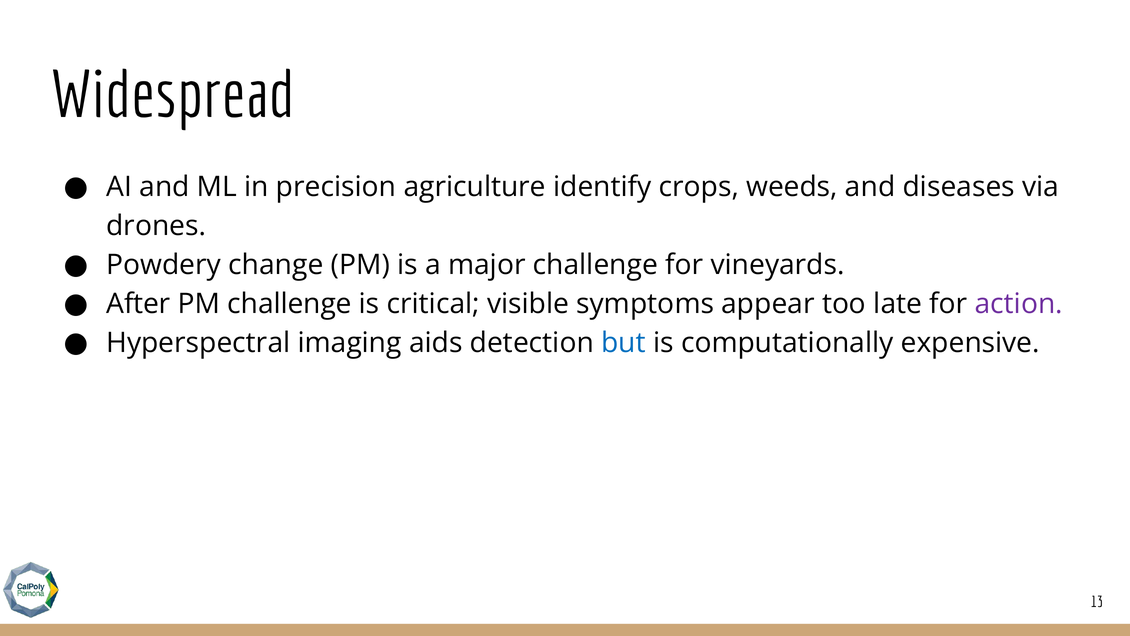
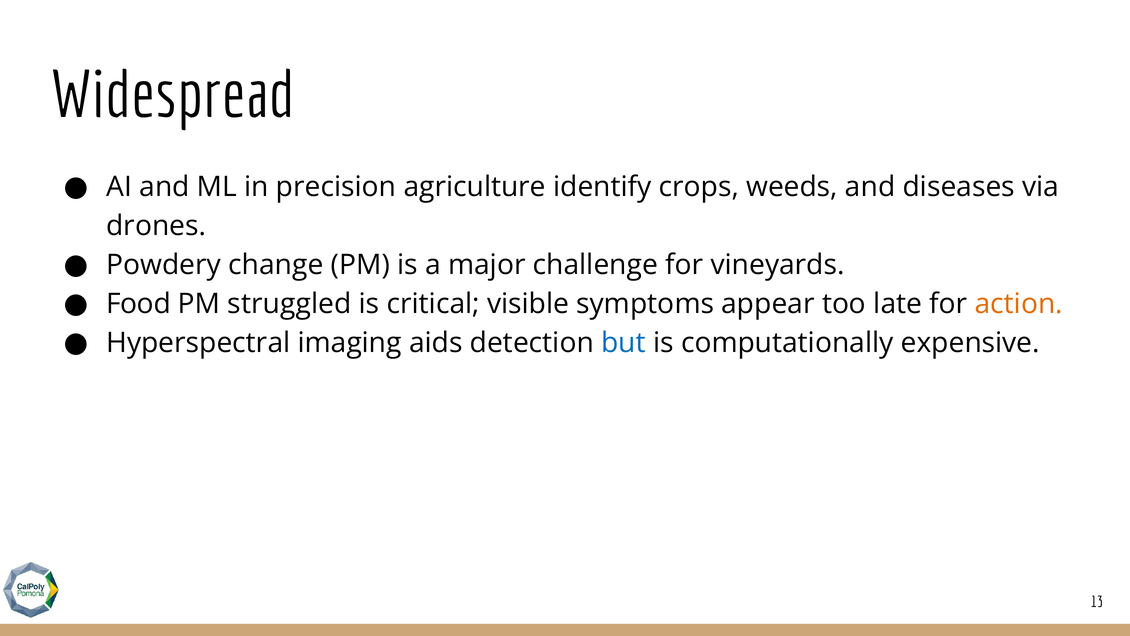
After: After -> Food (138, 304)
PM challenge: challenge -> struggled (289, 304)
action colour: purple -> orange (1019, 304)
